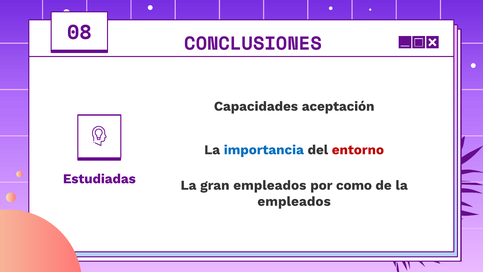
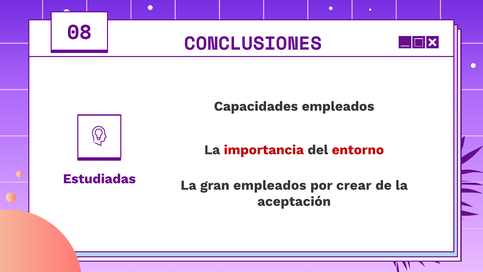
Capacidades aceptación: aceptación -> empleados (338, 106)
importancia colour: blue -> red (264, 150)
como: como -> crear (354, 185)
empleados: empleados -> aceptación (294, 201)
